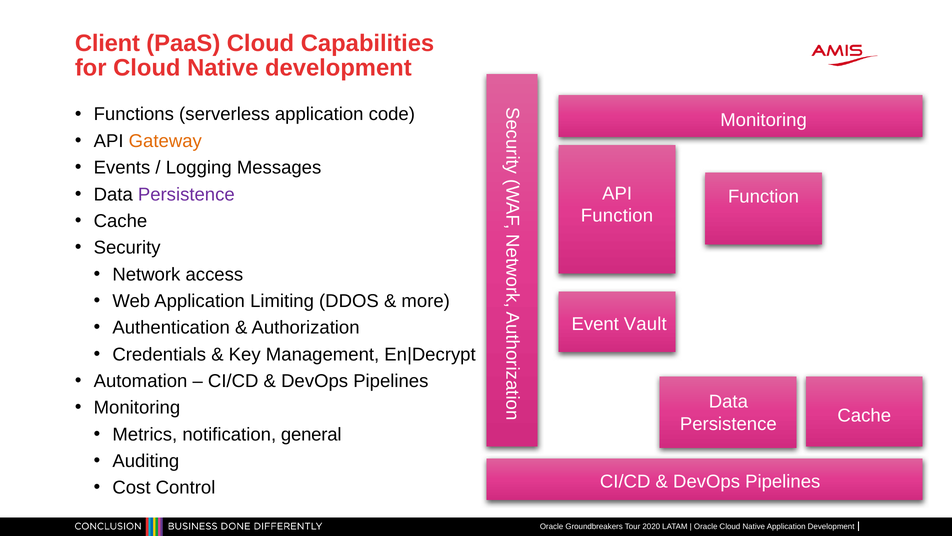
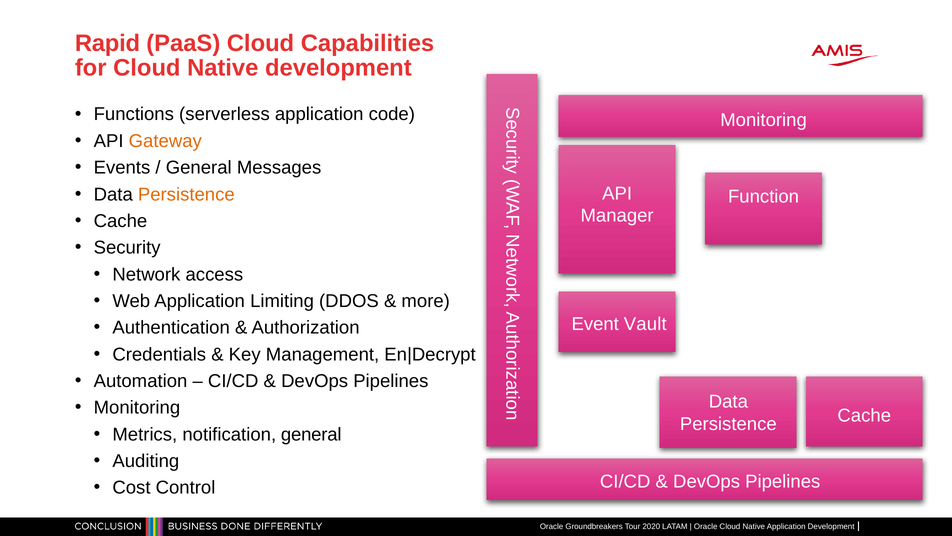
Client: Client -> Rapid (107, 43)
Logging: Logging -> General (199, 168)
Persistence colour: purple -> orange (186, 194)
Function: Function -> Manager (617, 216)
